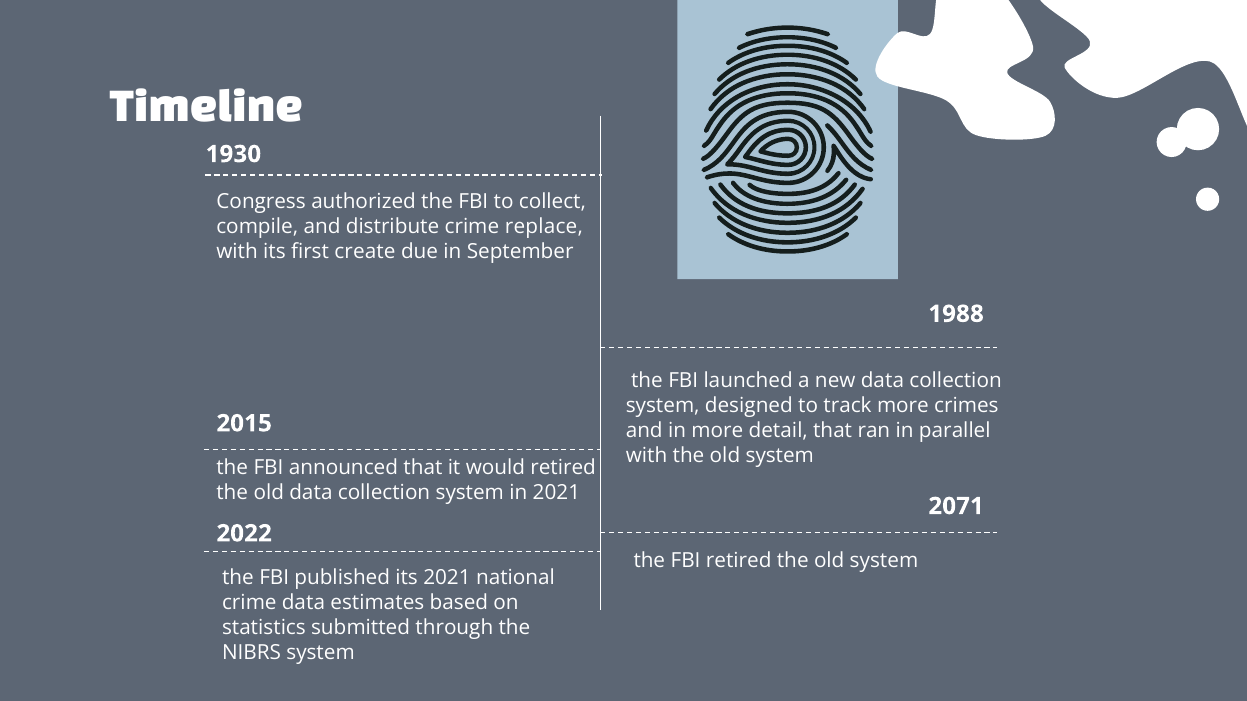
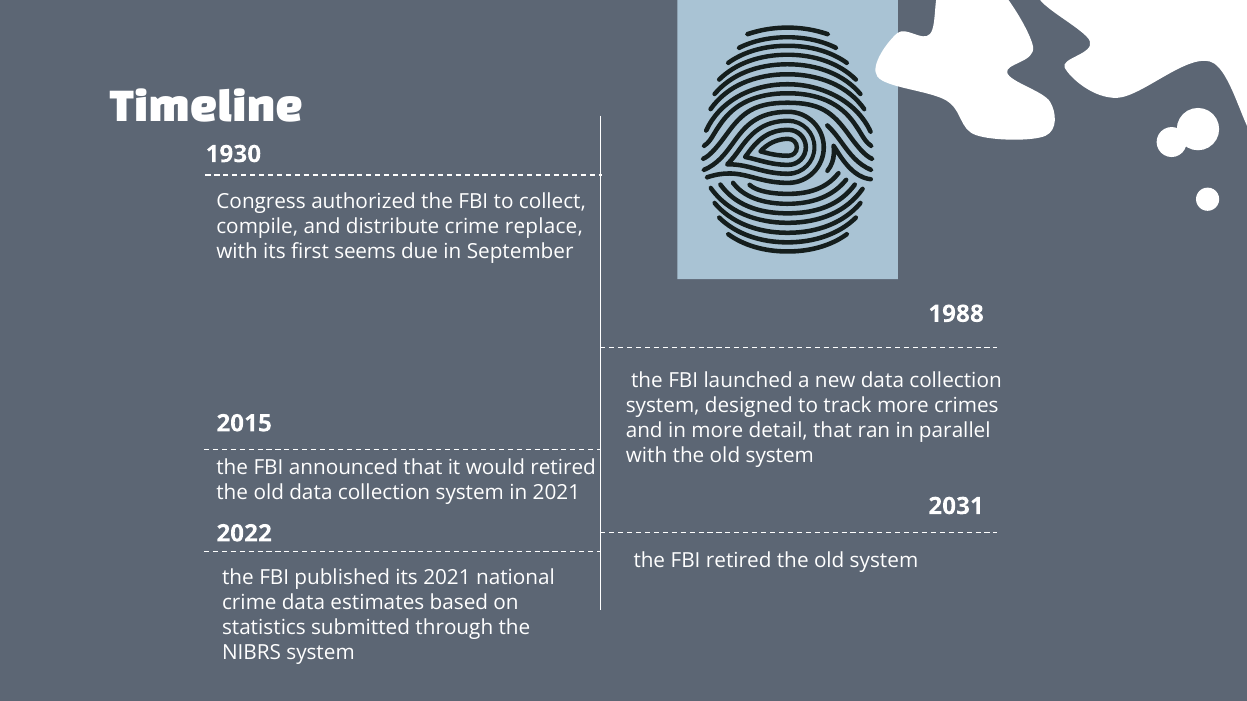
create: create -> seems (365, 251)
2071: 2071 -> 2031 (956, 507)
